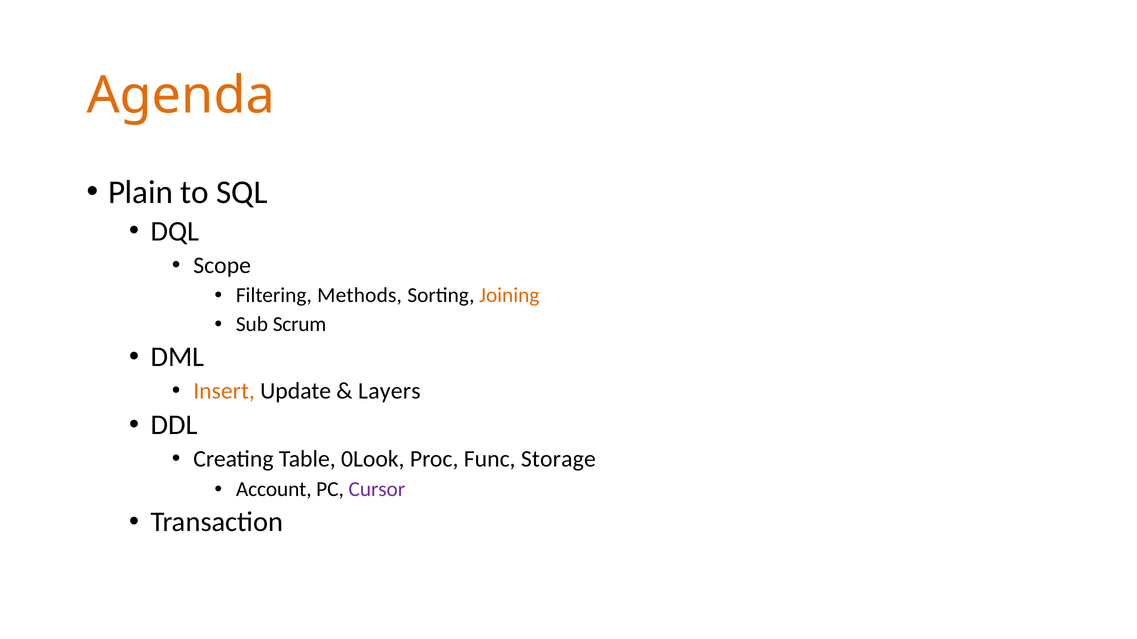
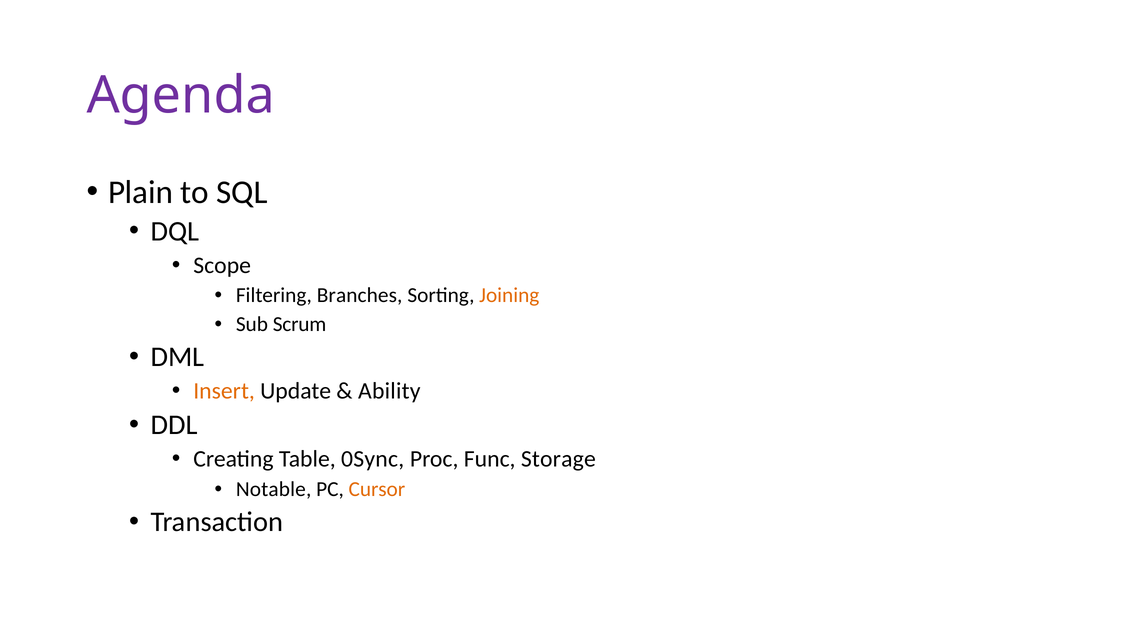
Agenda colour: orange -> purple (181, 96)
Methods: Methods -> Branches (360, 296)
Layers: Layers -> Ability (389, 391)
0Look: 0Look -> 0Sync (373, 460)
Account: Account -> Notable (274, 490)
Cursor colour: purple -> orange (377, 490)
